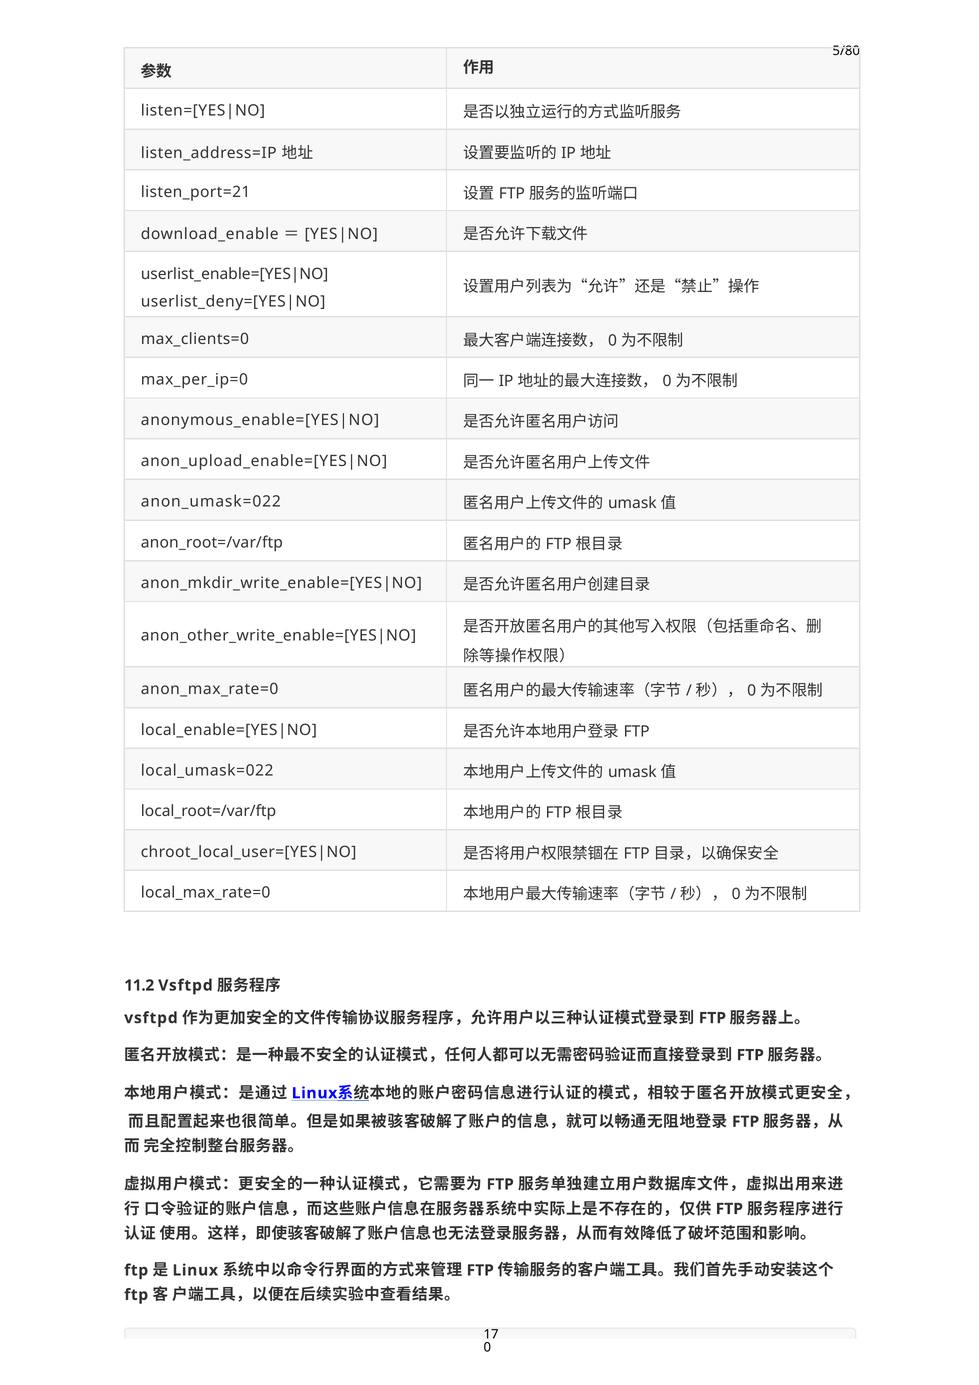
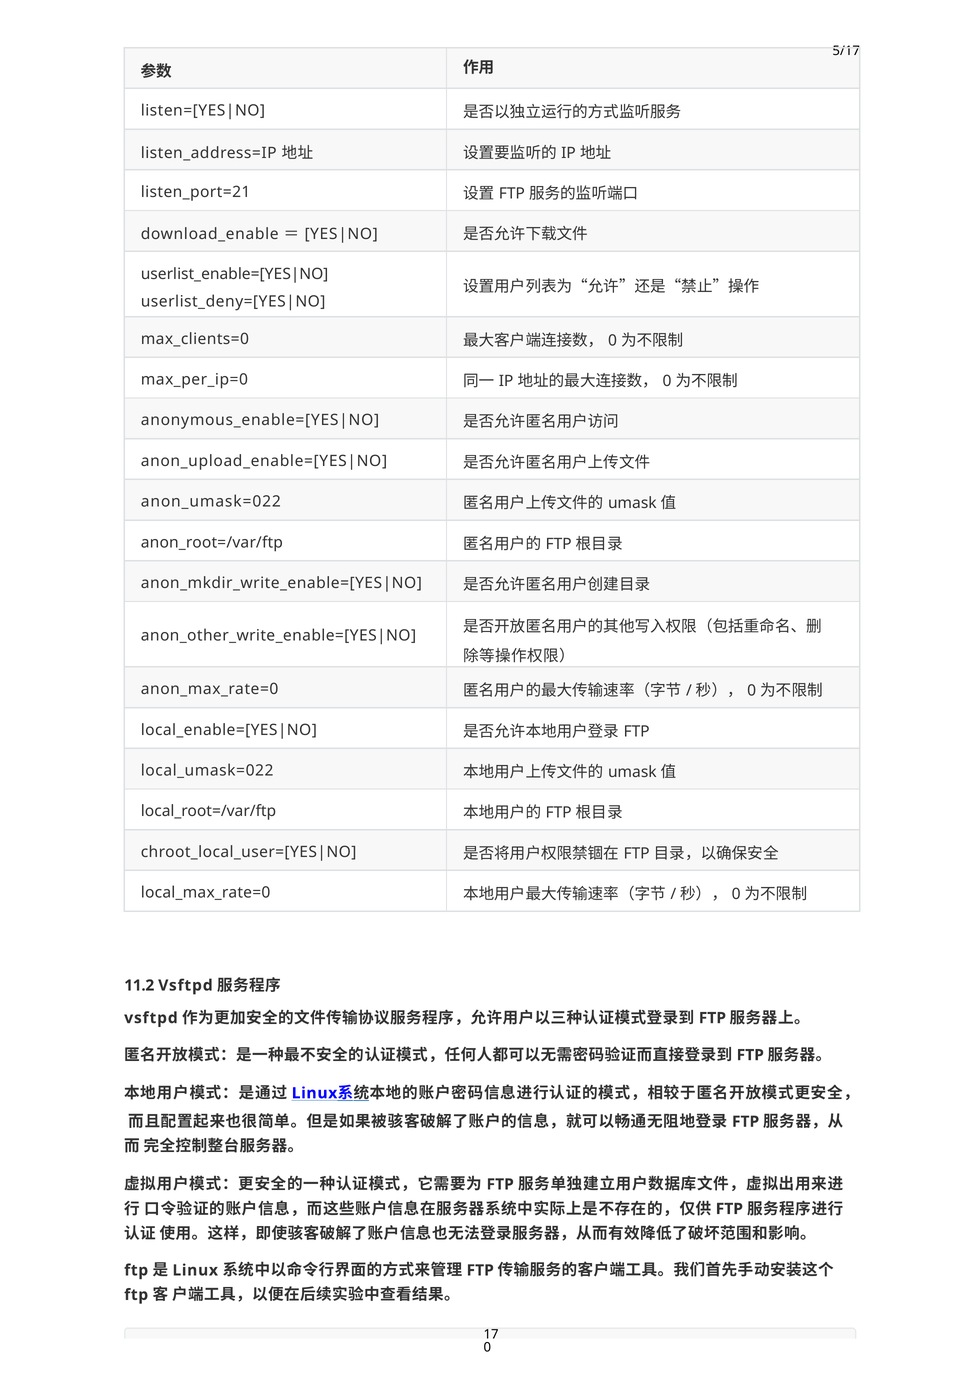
5/80: 5/80 -> 5/17 (846, 51)
